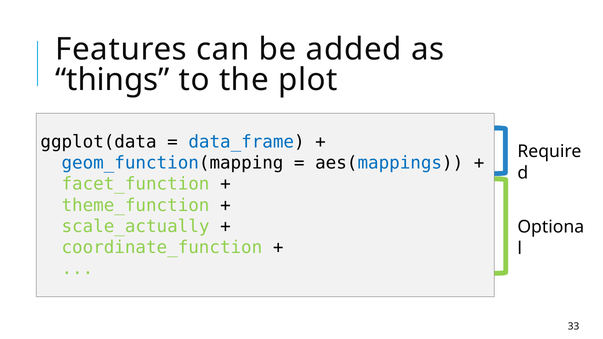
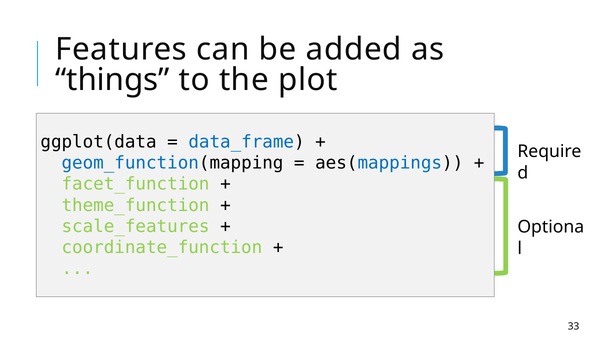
scale_actually: scale_actually -> scale_features (136, 226)
